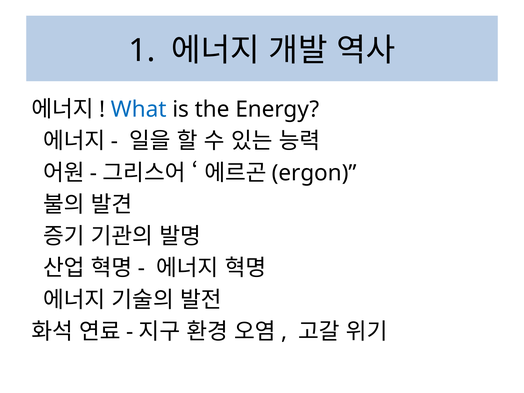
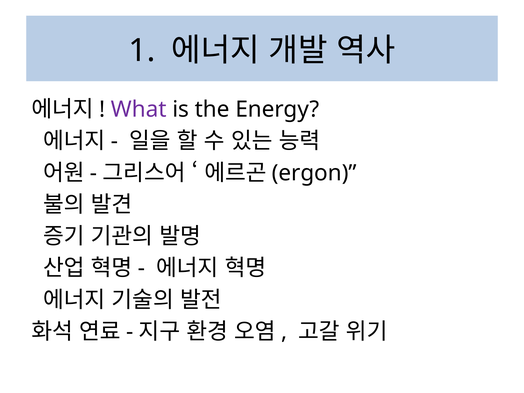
What colour: blue -> purple (139, 109)
